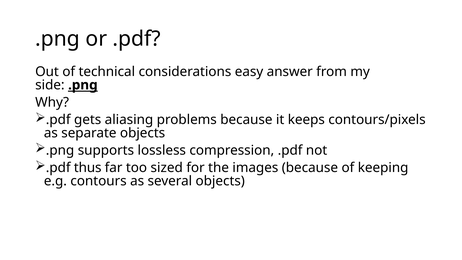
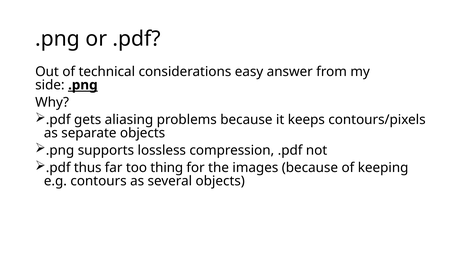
sized: sized -> thing (167, 168)
